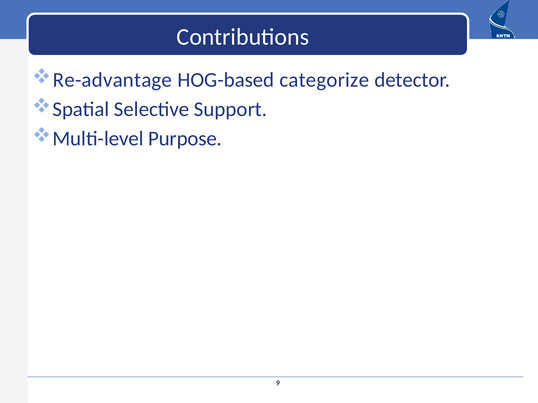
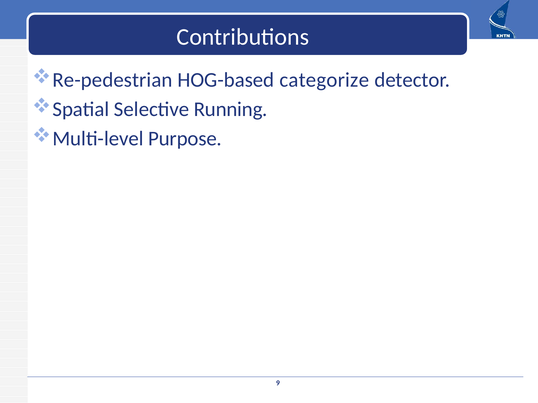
Re-advantage: Re-advantage -> Re-pedestrian (113, 80)
Support: Support -> Running (231, 109)
